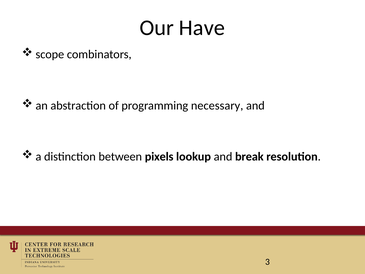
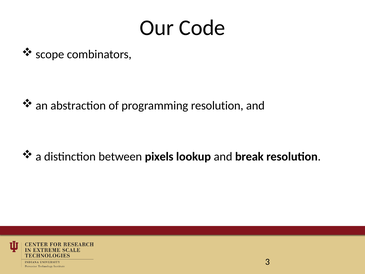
Have: Have -> Code (202, 28)
programming necessary: necessary -> resolution (217, 105)
